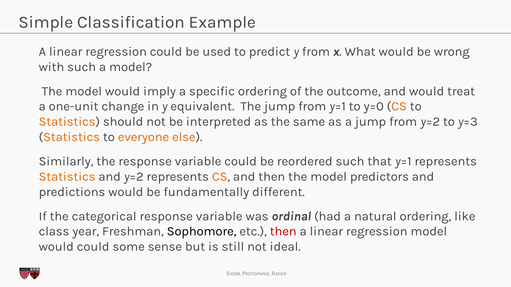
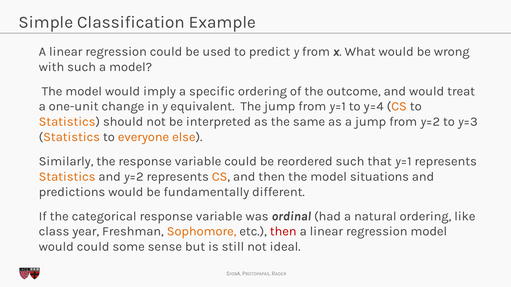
y=0: y=0 -> y=4 (374, 107)
predictors: predictors -> situations (379, 177)
Sophomore colour: black -> orange (202, 232)
